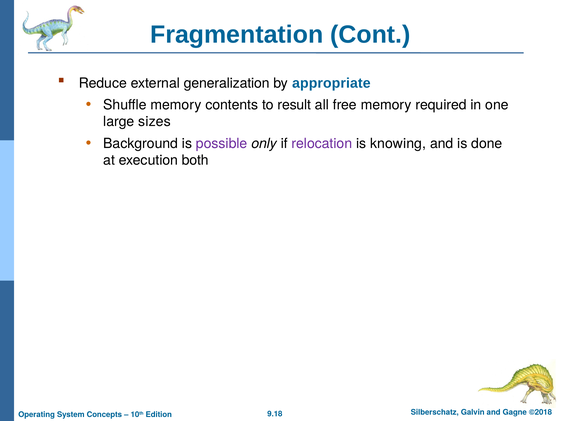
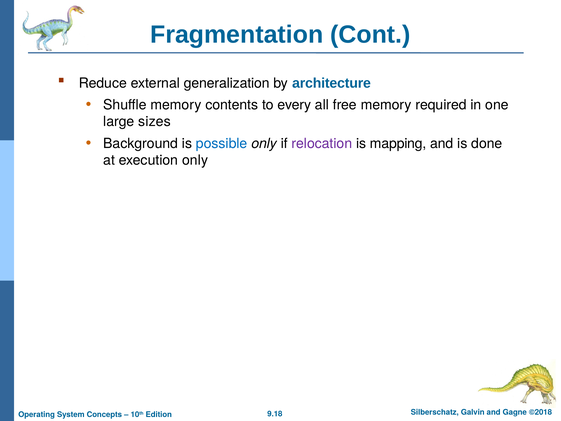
appropriate: appropriate -> architecture (331, 83)
result: result -> every (294, 105)
possible colour: purple -> blue (222, 143)
knowing: knowing -> mapping (398, 143)
execution both: both -> only (195, 160)
